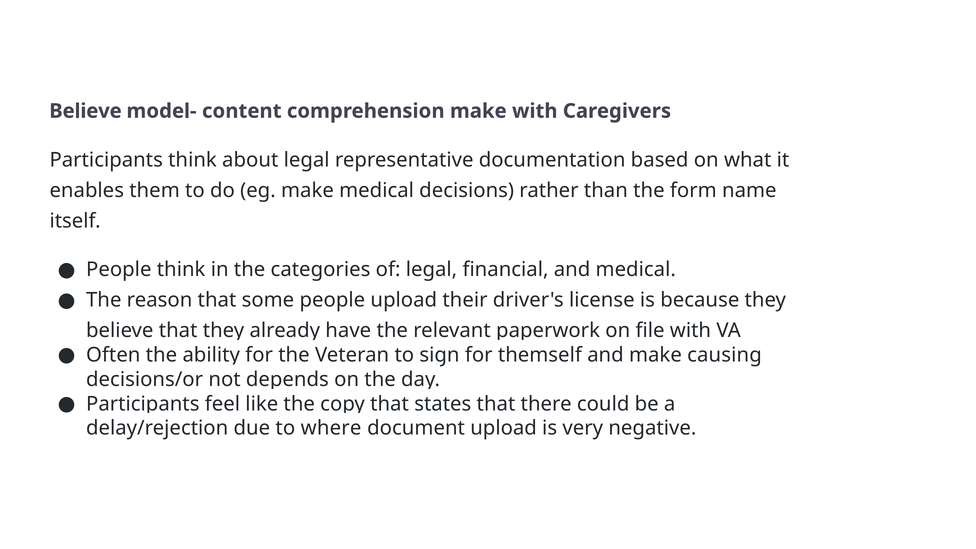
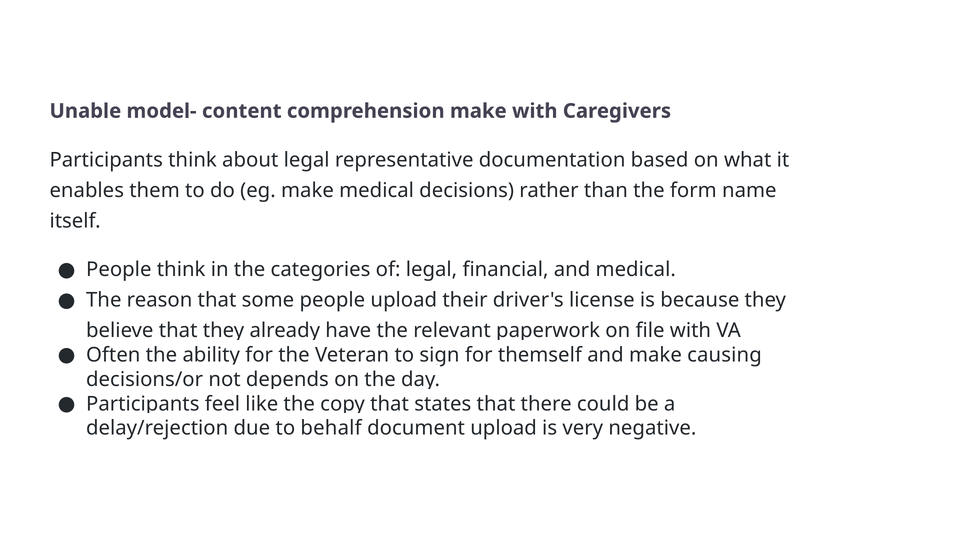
Believe: Believe -> Unable (85, 111)
where: where -> behalf (331, 428)
